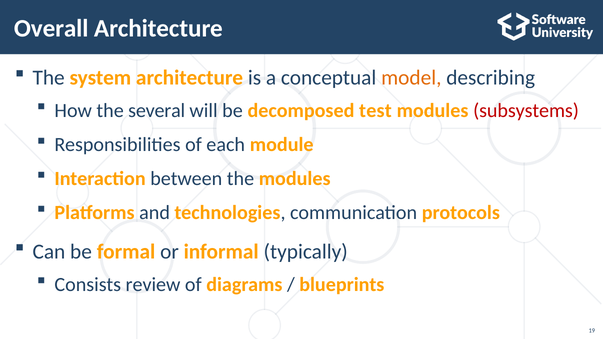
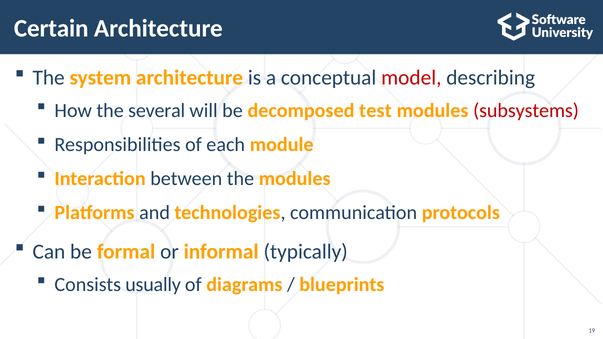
Overall: Overall -> Certain (51, 29)
model colour: orange -> red (411, 78)
review: review -> usually (153, 285)
